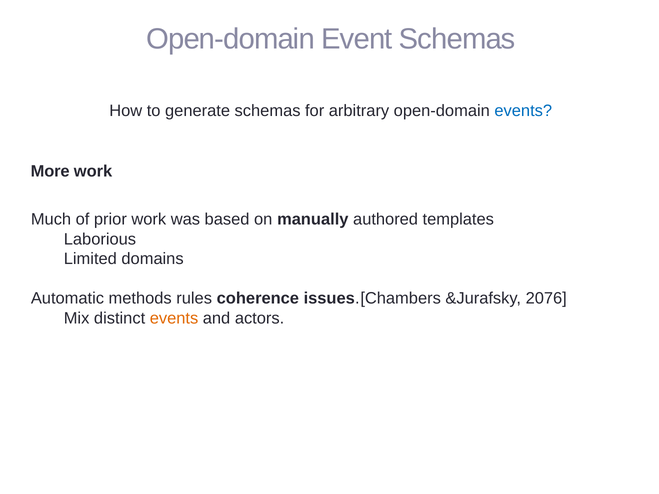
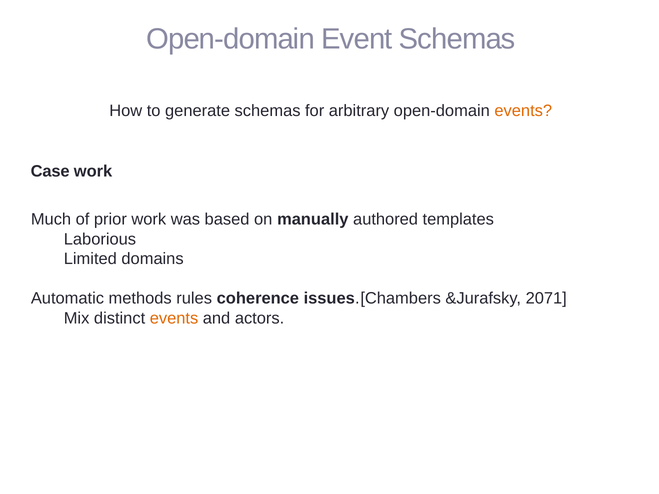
events colour: blue -> orange (523, 111)
More: More -> Case (50, 172)
2076: 2076 -> 2071 (546, 299)
